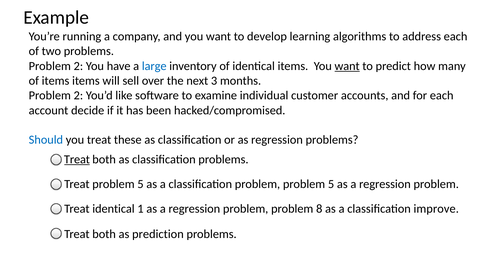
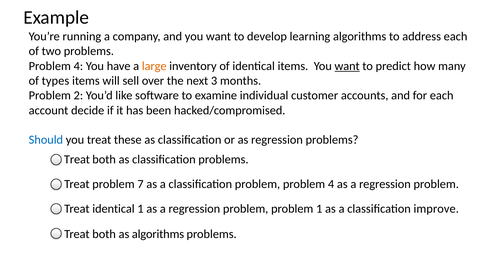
2: 2 -> 4 (78, 66)
large colour: blue -> orange (154, 66)
of items: items -> types (55, 81)
Treat underline: present -> none (77, 159)
Treat problem 5: 5 -> 7 (140, 184)
problem problem 5: 5 -> 4 (331, 184)
problem 8: 8 -> 1 (319, 209)
as prediction: prediction -> algorithms (158, 234)
